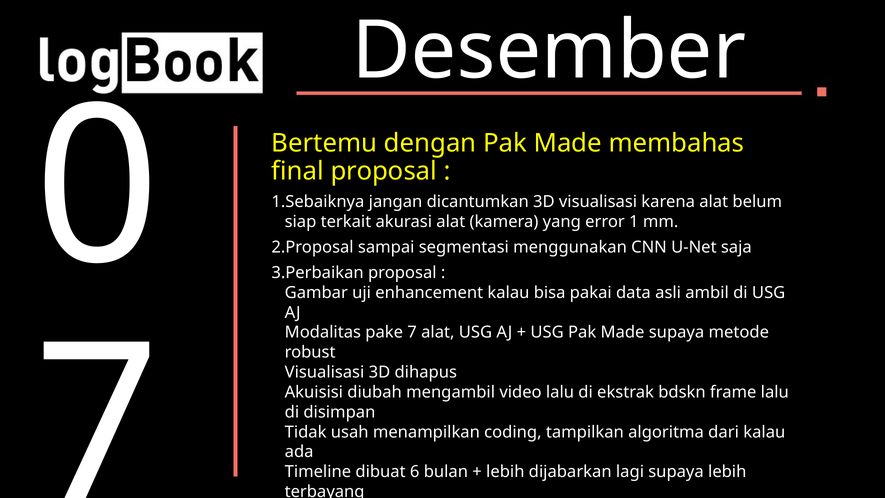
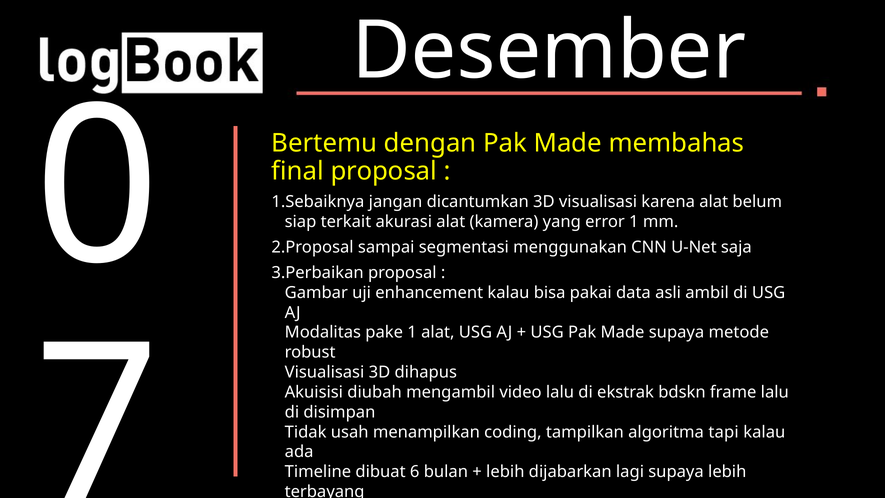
pake 7: 7 -> 1 (412, 332)
dari: dari -> tapi (724, 432)
